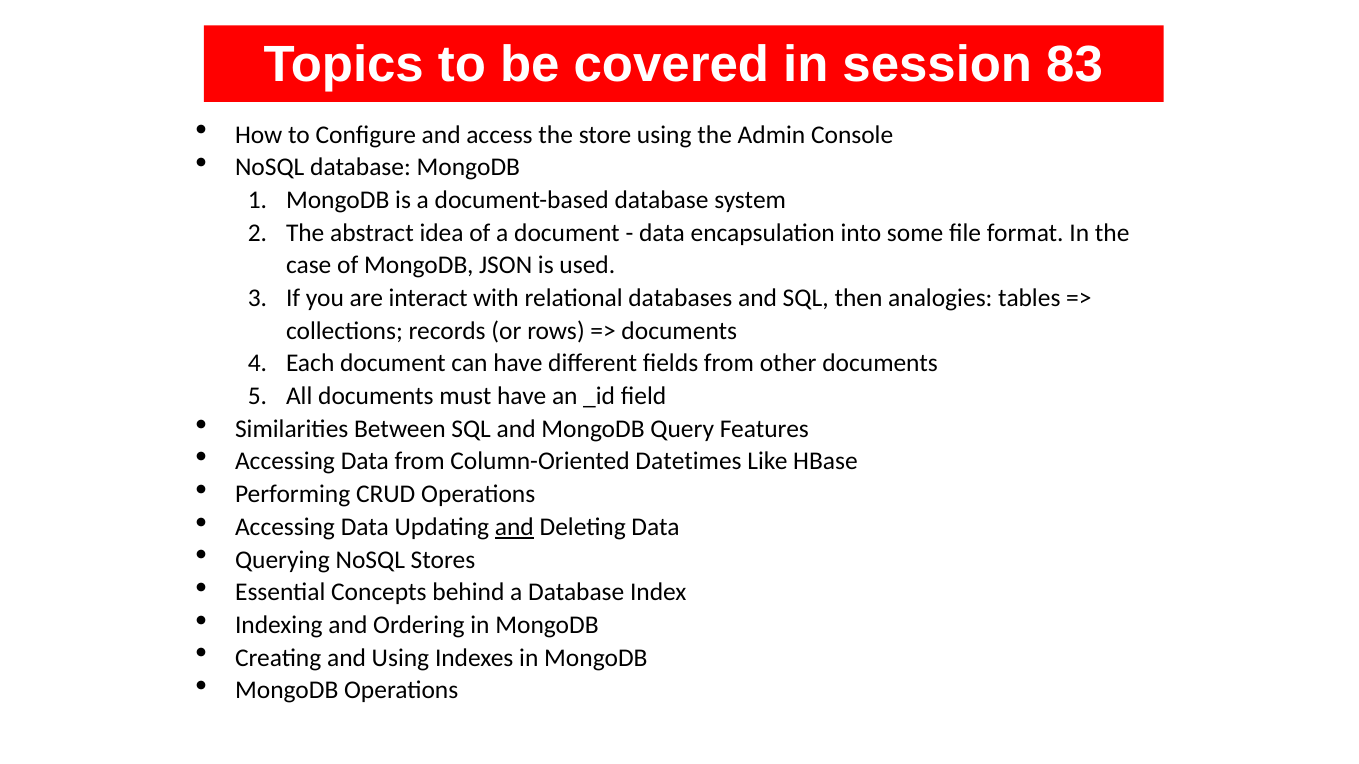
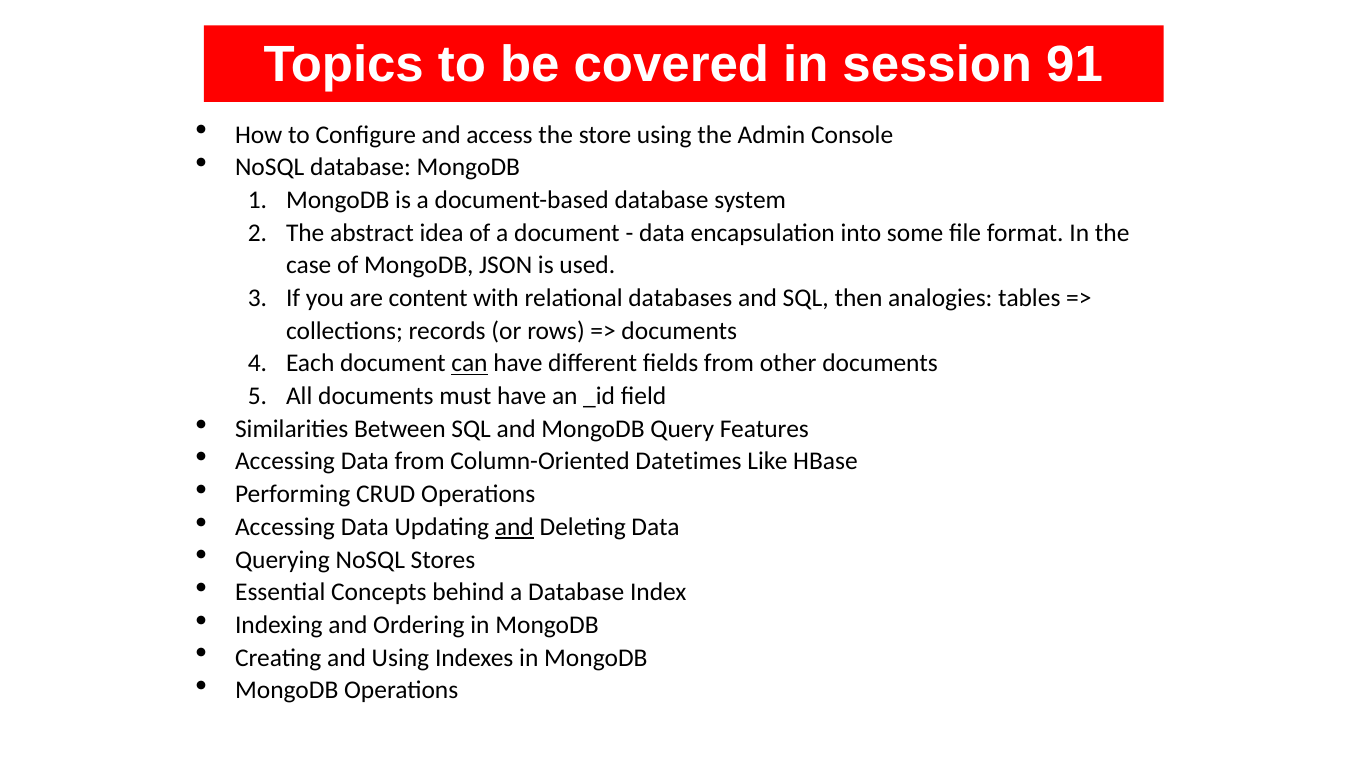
83: 83 -> 91 (1075, 65)
interact: interact -> content (428, 298)
can underline: none -> present (469, 364)
